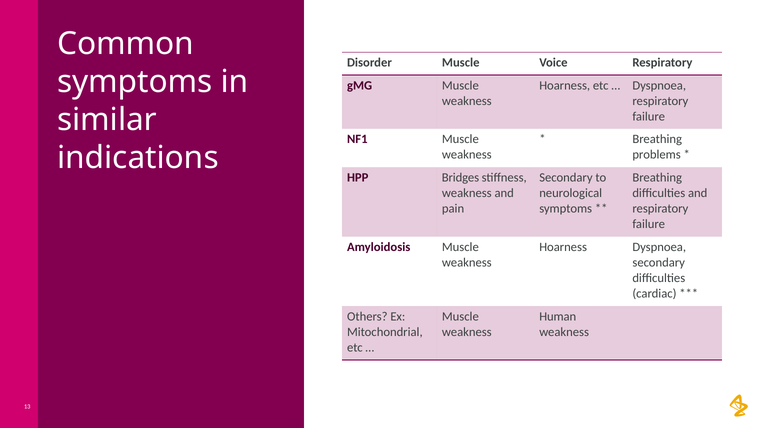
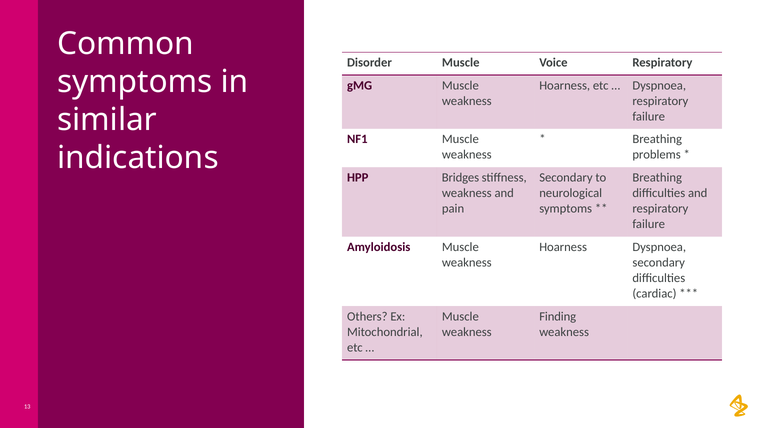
Human: Human -> Finding (558, 316)
